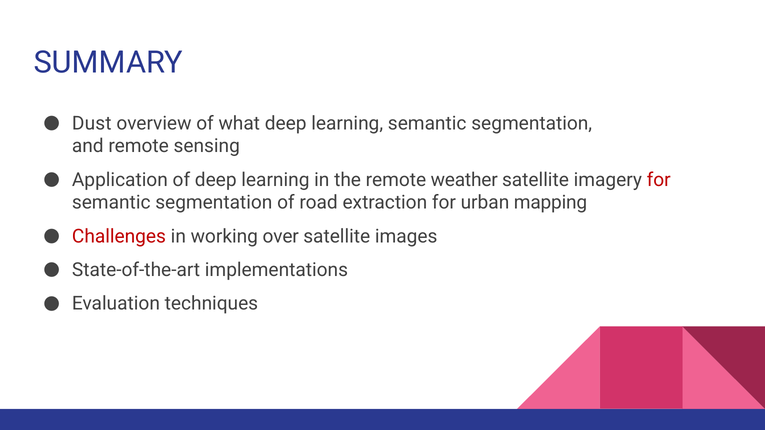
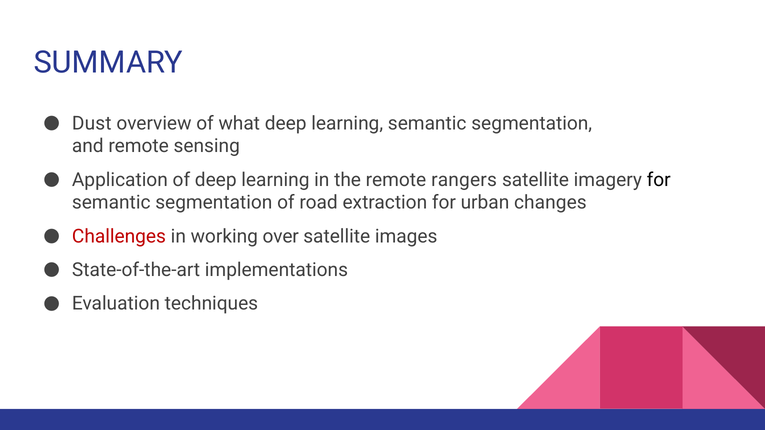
weather: weather -> rangers (464, 180)
for colour: red -> black (659, 180)
mapping: mapping -> changes (550, 203)
